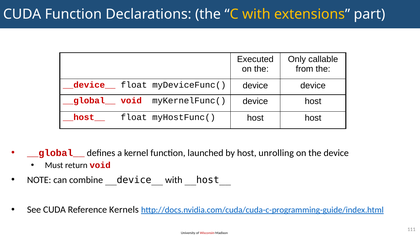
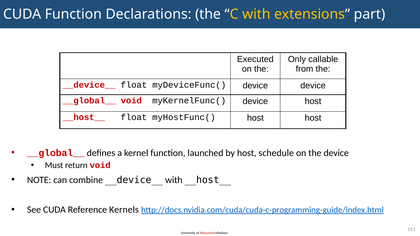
unrolling: unrolling -> schedule (276, 153)
